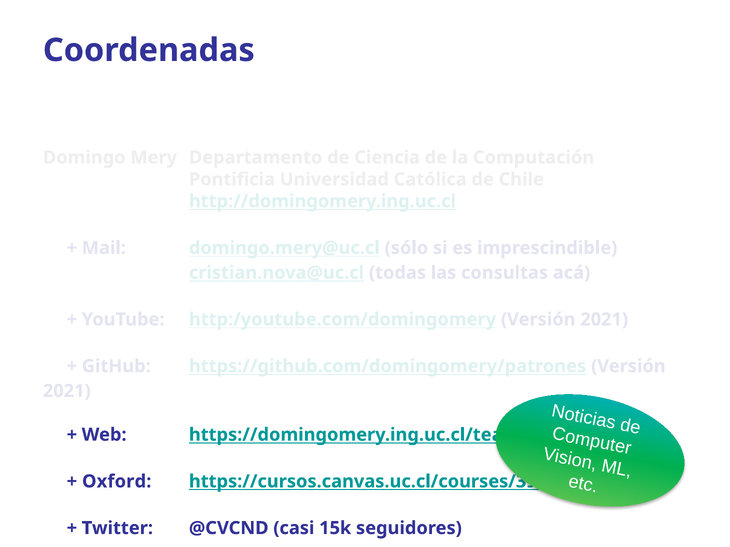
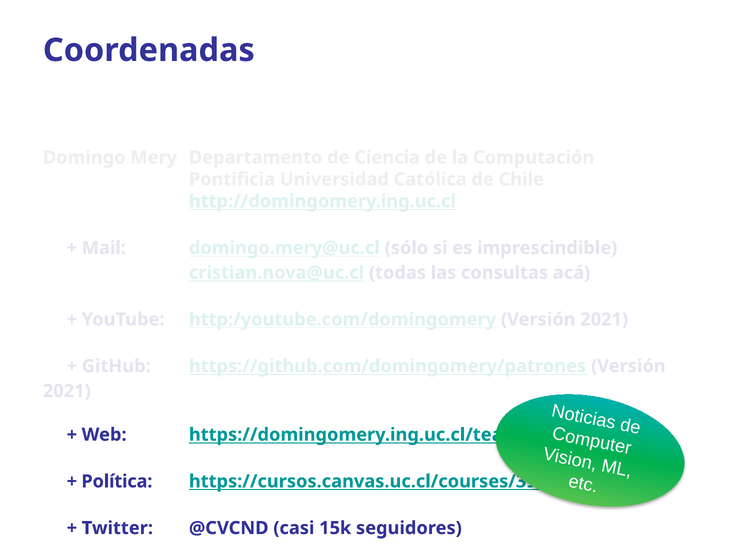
Oxford: Oxford -> Política (117, 482)
